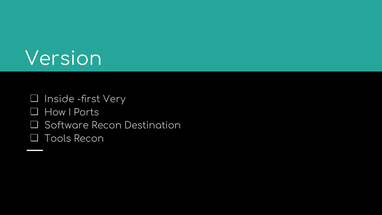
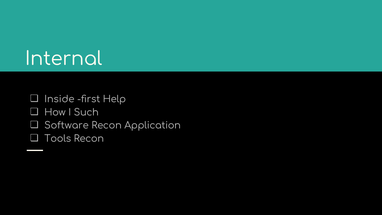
Version: Version -> Internal (64, 59)
Very: Very -> Help (114, 99)
Ports: Ports -> Such (86, 112)
Destination: Destination -> Application (153, 126)
